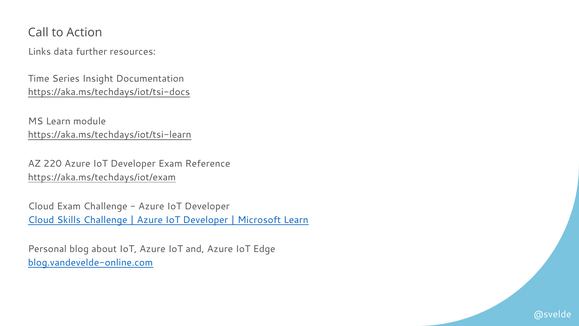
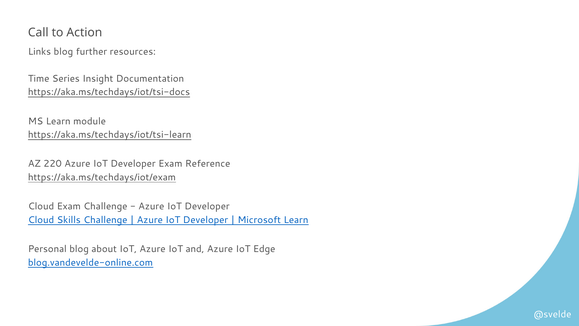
Links data: data -> blog (63, 52)
